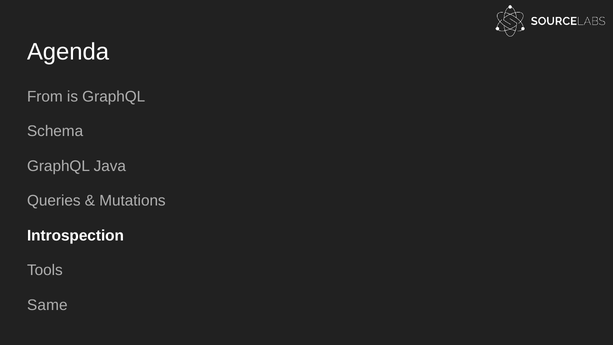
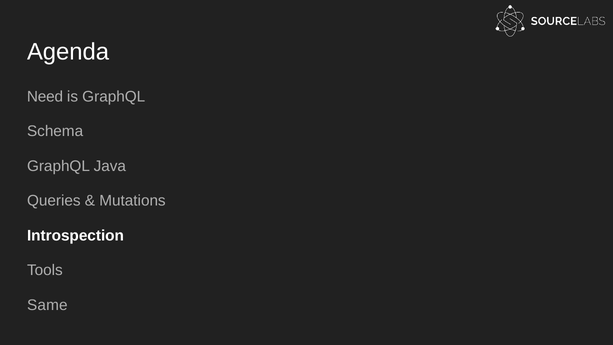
From: From -> Need (45, 96)
